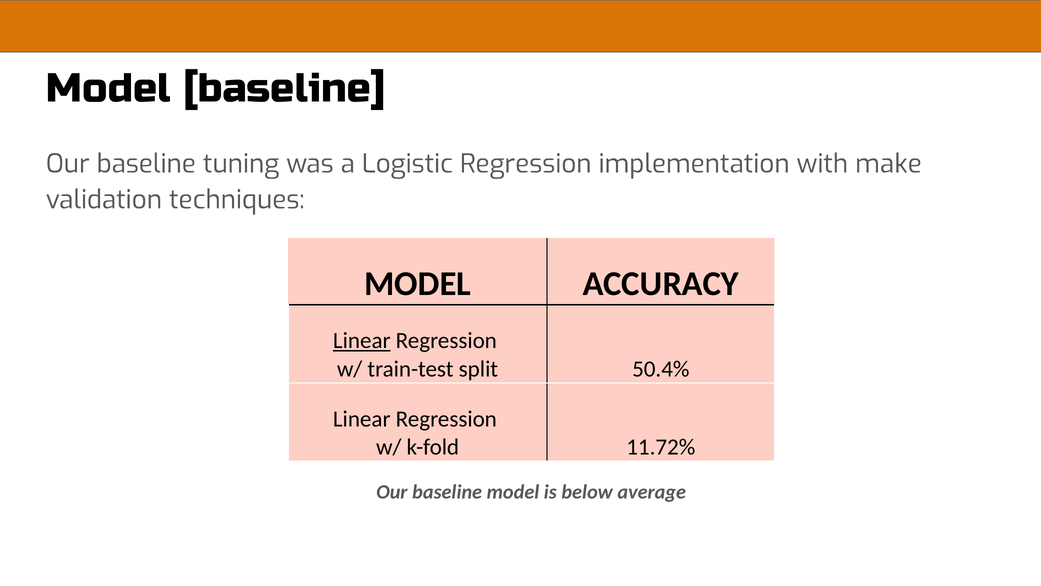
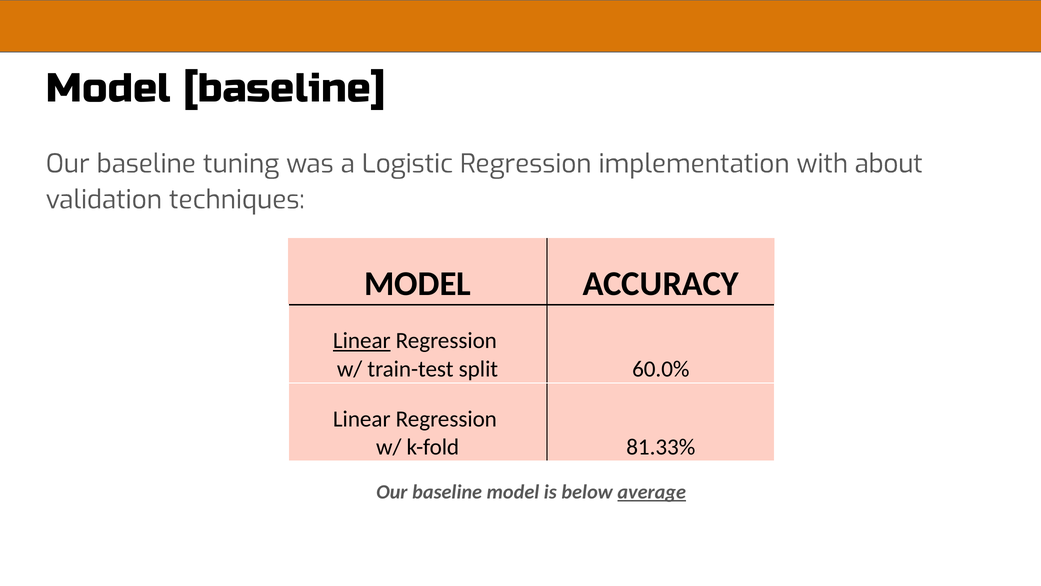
make: make -> about (889, 164)
50.4%: 50.4% -> 60.0% (661, 369)
11.72%: 11.72% -> 81.33% (661, 447)
average underline: none -> present (652, 492)
